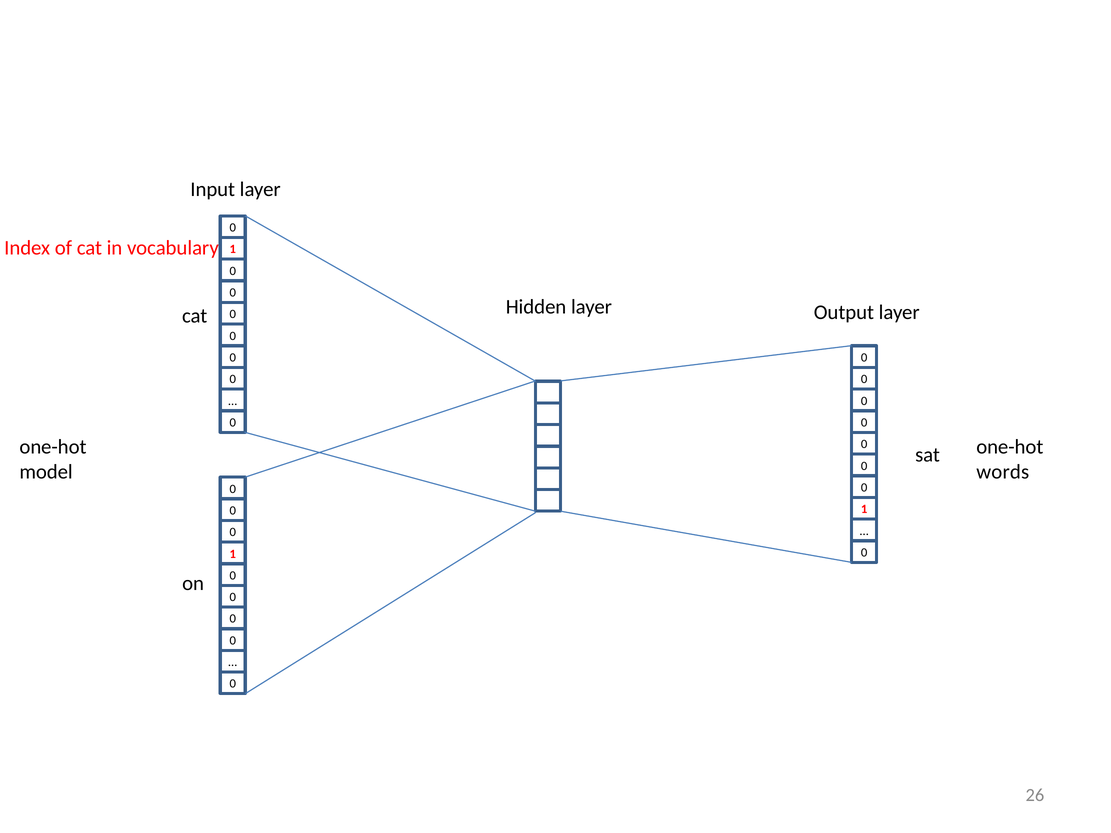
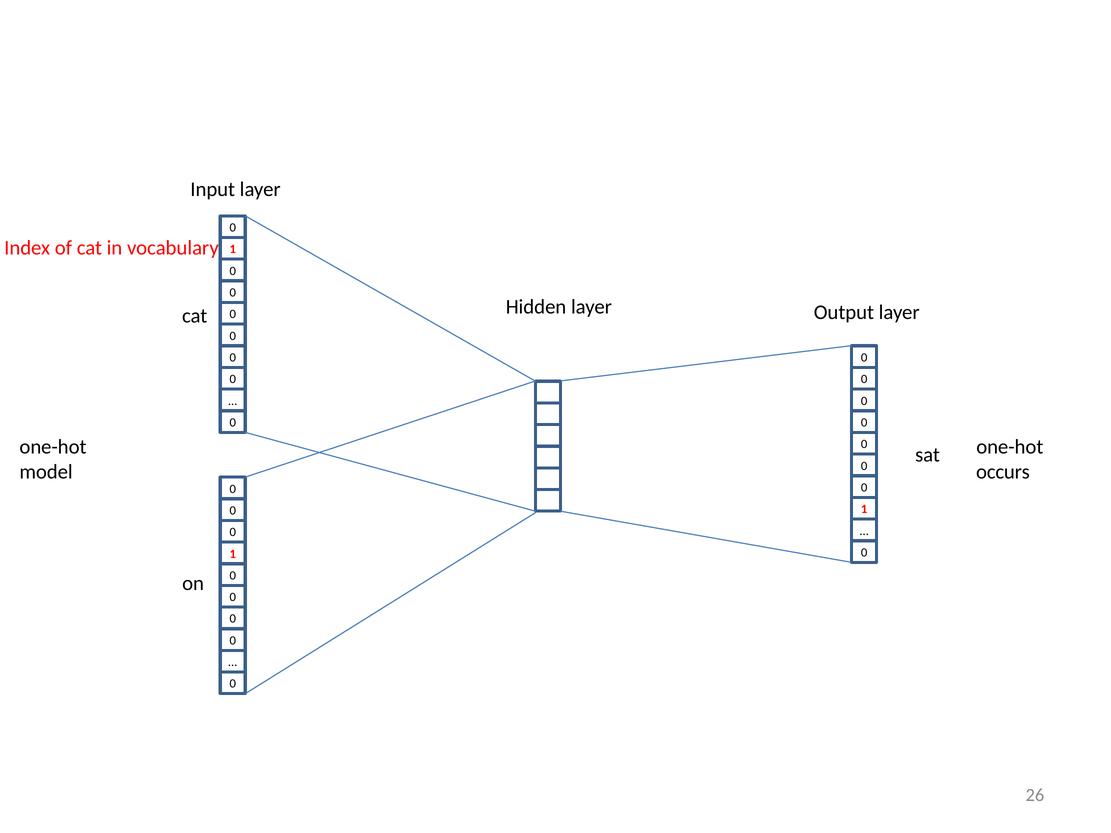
words: words -> occurs (1003, 472)
